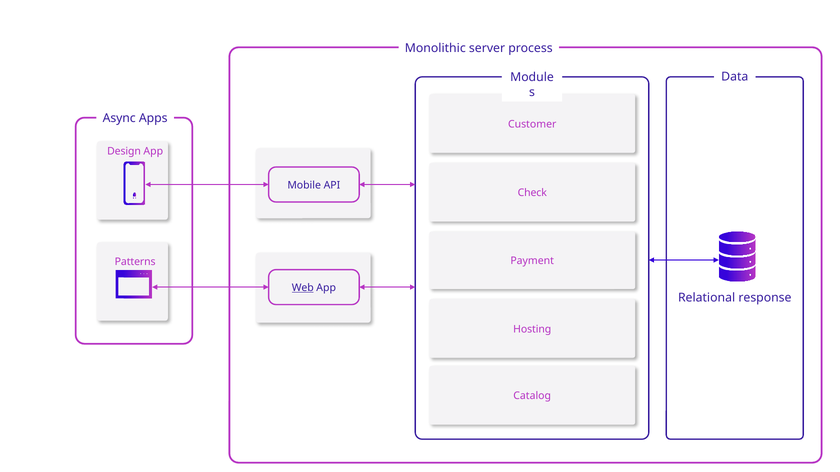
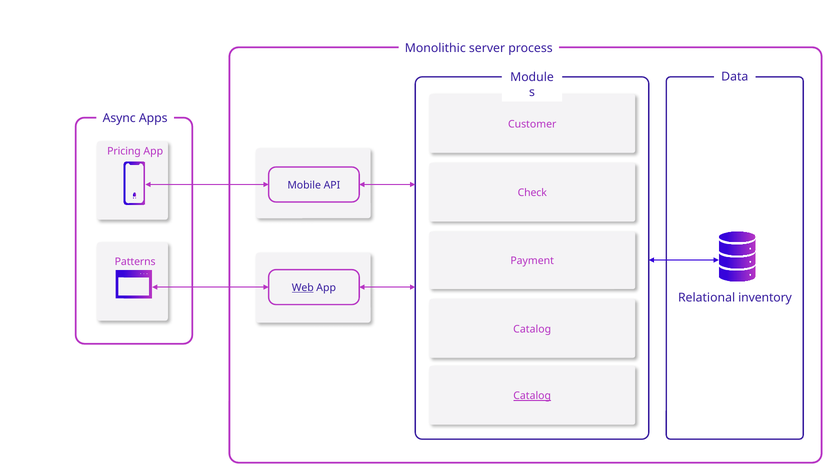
Design: Design -> Pricing (124, 152)
response: response -> inventory (765, 298)
Hosting: Hosting -> Catalog (532, 329)
Catalog underline: none -> present (532, 396)
